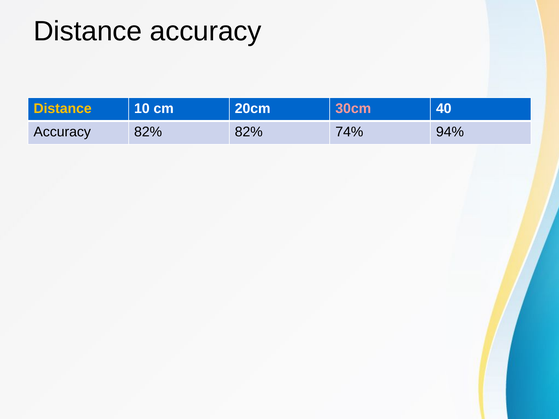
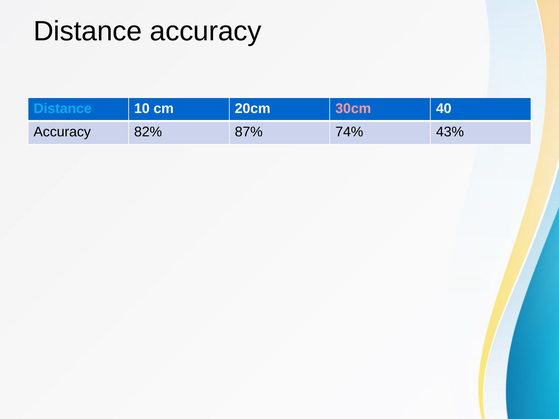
Distance colour: yellow -> light blue (63, 109)
82% 82%: 82% -> 87% (249, 132)
94%: 94% -> 43% (450, 132)
